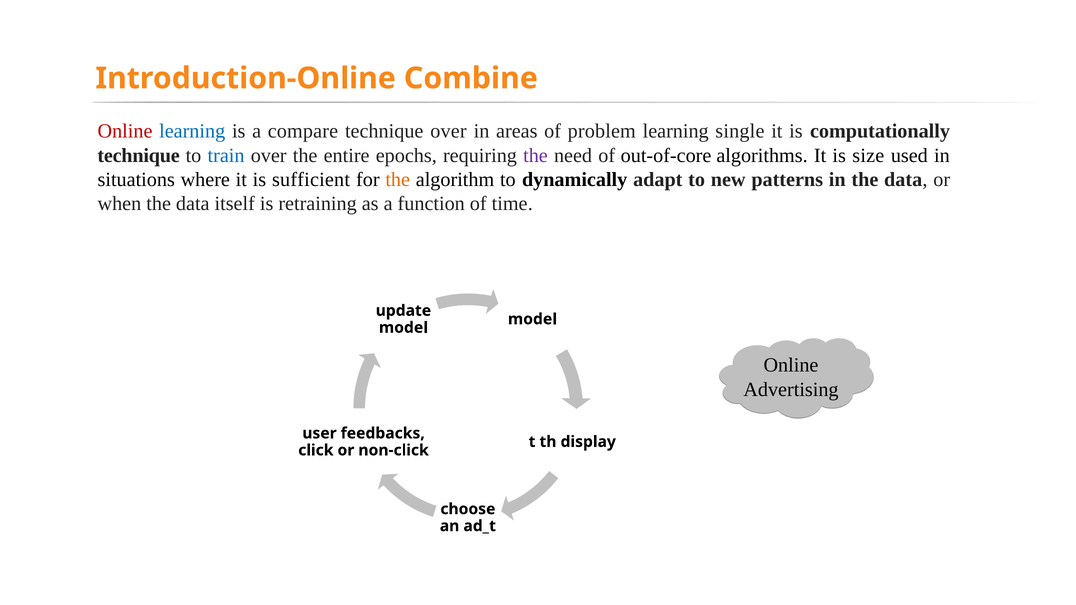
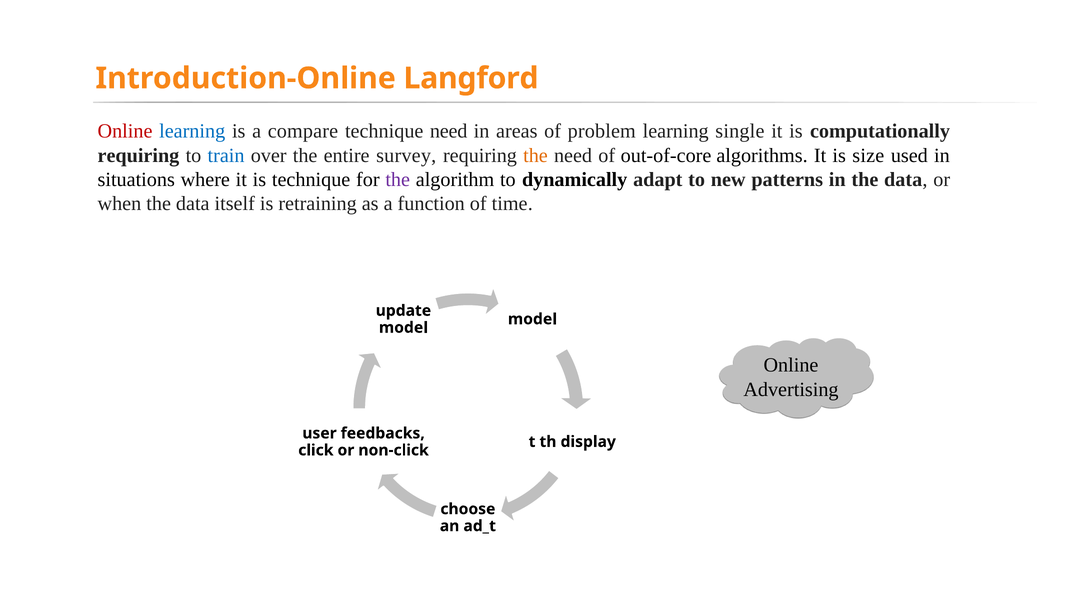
Combine: Combine -> Langford (471, 78)
technique over: over -> need (449, 131)
technique: technique -> requiring (138, 155)
epochs: epochs -> survey (406, 155)
the colour: purple -> orange (535, 155)
is sufficient: sufficient -> technique (311, 180)
the colour: orange -> purple (398, 180)
